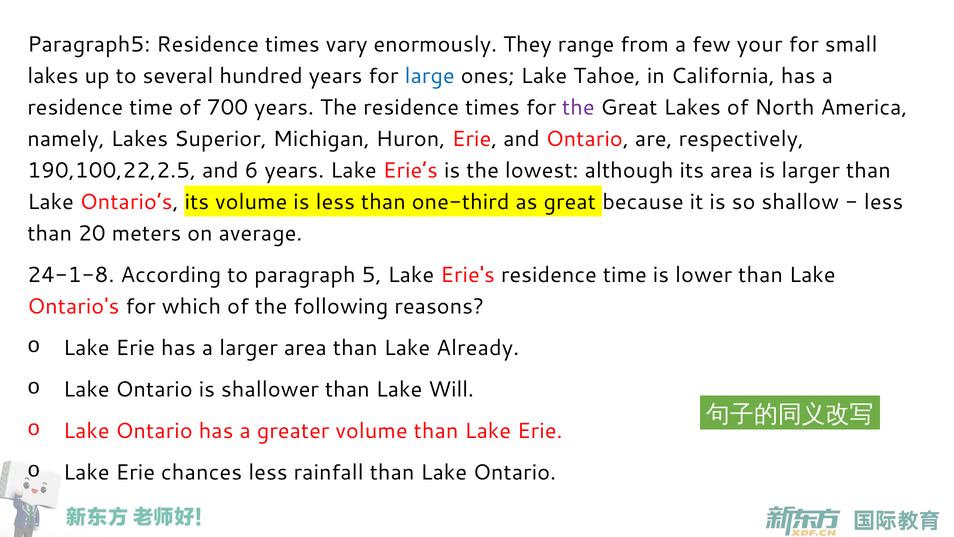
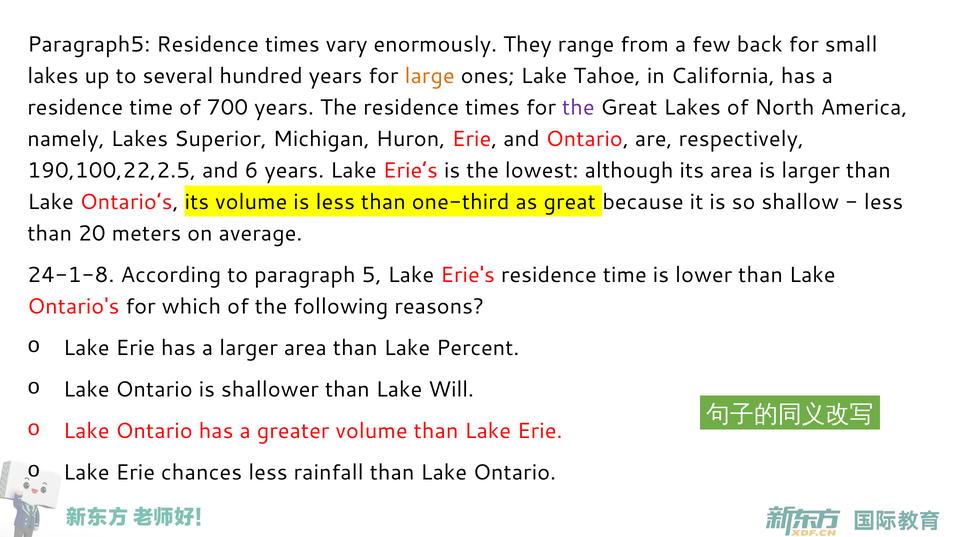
your: your -> back (760, 45)
large colour: blue -> orange (430, 76)
Already: Already -> Percent (478, 348)
